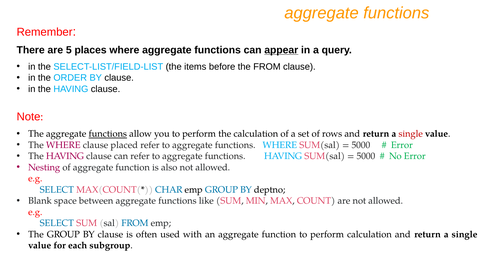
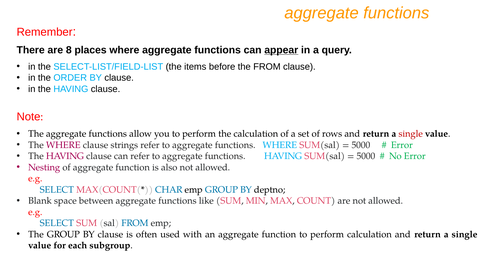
5: 5 -> 8 (69, 50)
functions underline: present -> none (108, 134)
placed: placed -> strings (124, 145)
